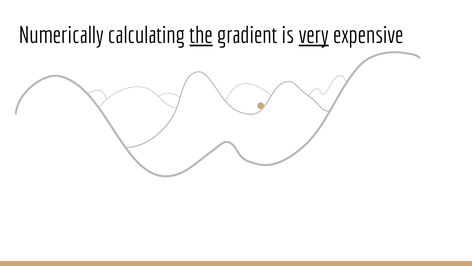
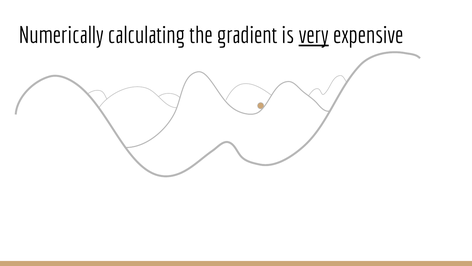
the underline: present -> none (201, 35)
